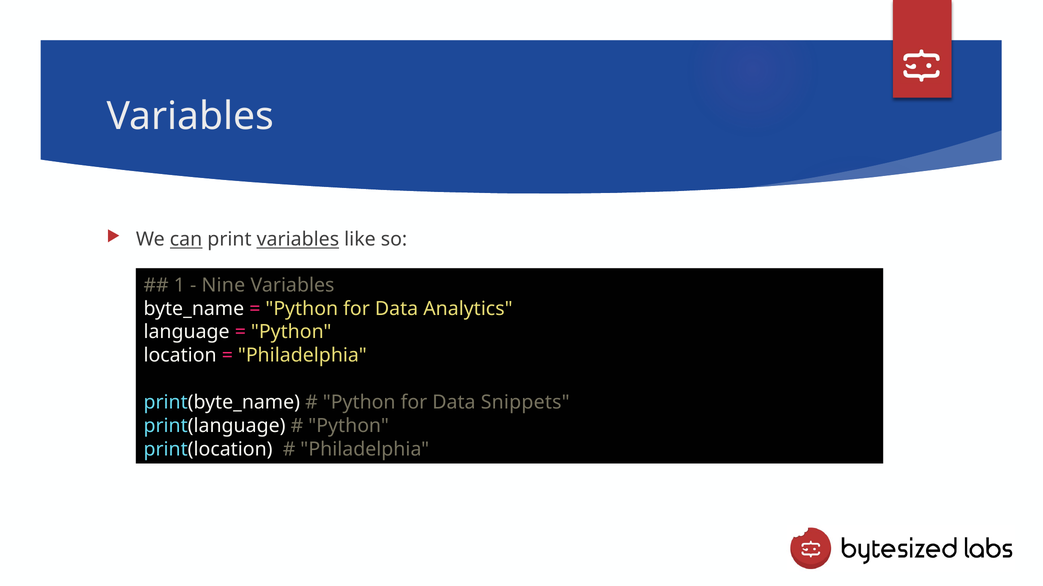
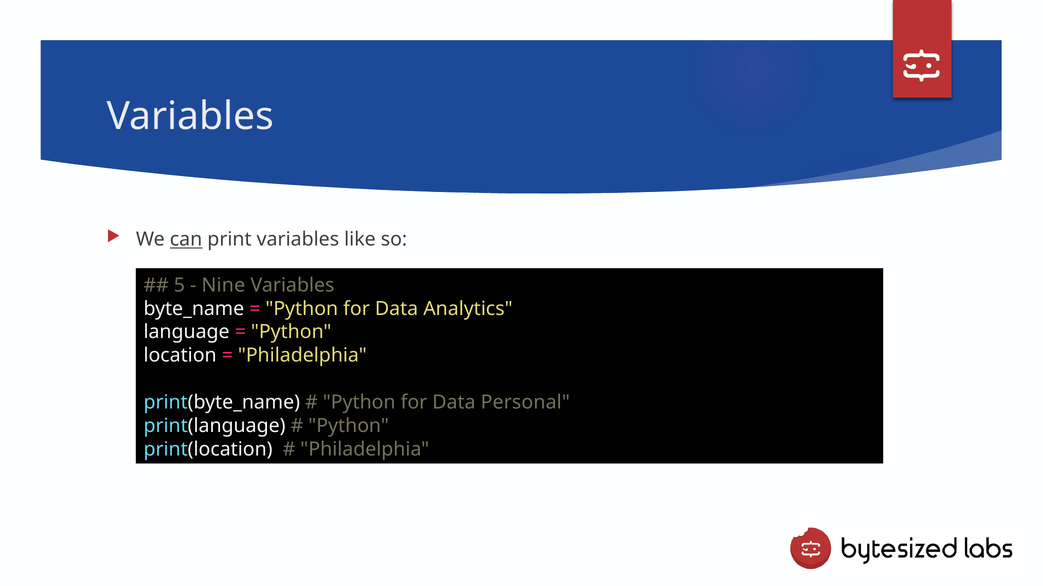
variables underline: present -> none (298, 240)
1: 1 -> 5 (179, 285)
Snippets: Snippets -> Personal (525, 403)
